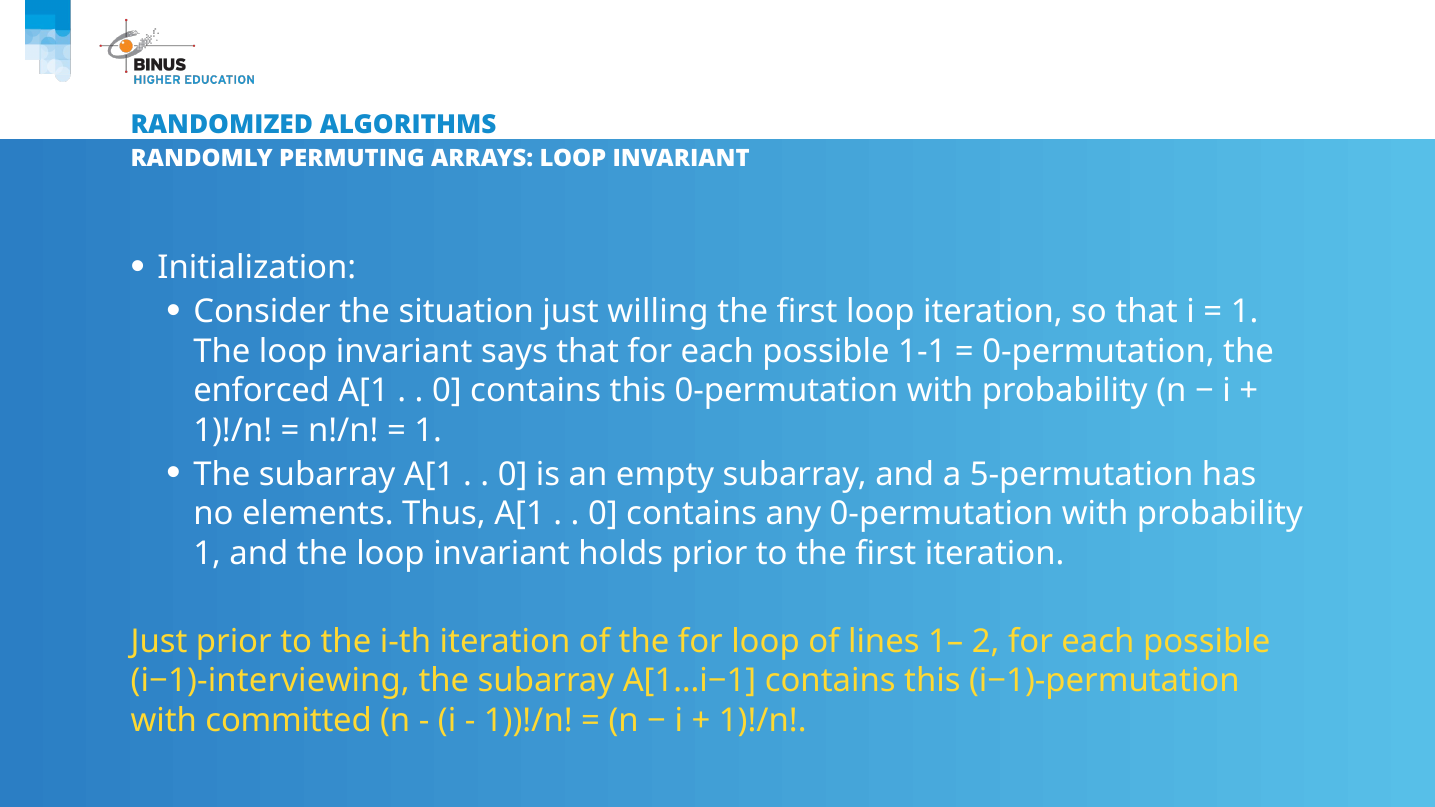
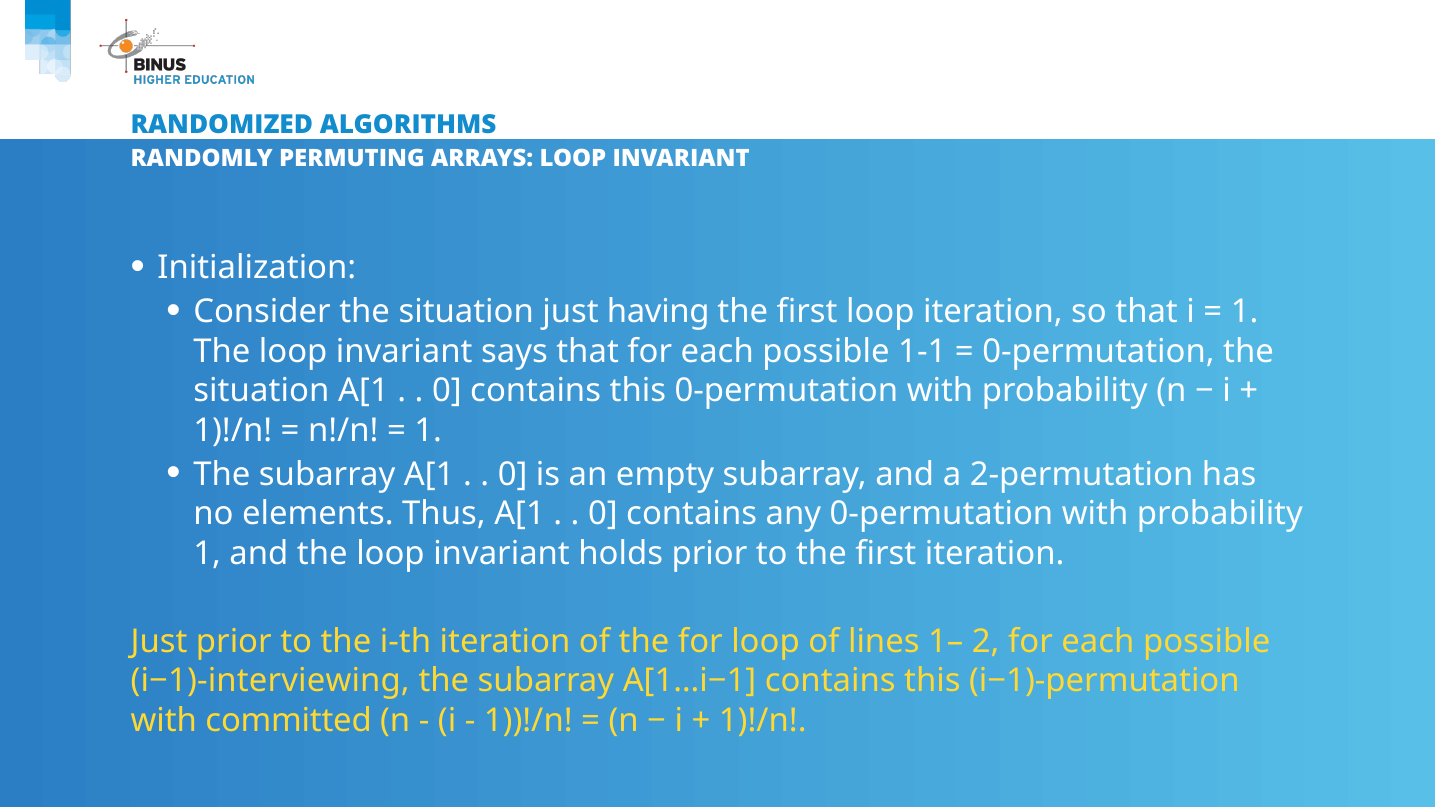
willing: willing -> having (658, 312)
enforced: enforced -> situation (261, 391)
5-permutation: 5-permutation -> 2-permutation (1082, 474)
